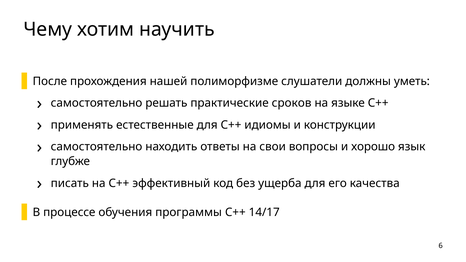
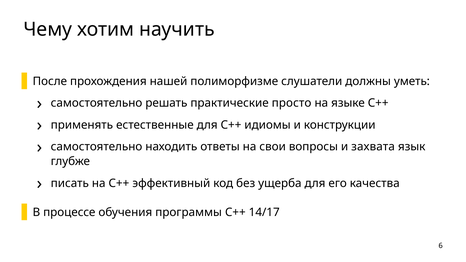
сроков: сроков -> просто (292, 103)
хорошо: хорошо -> захвата (373, 147)
